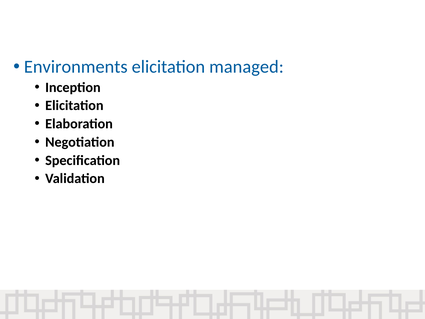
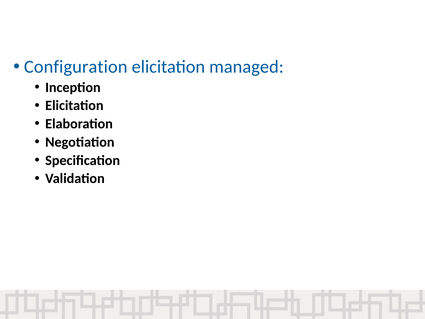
Environments: Environments -> Configuration (76, 67)
